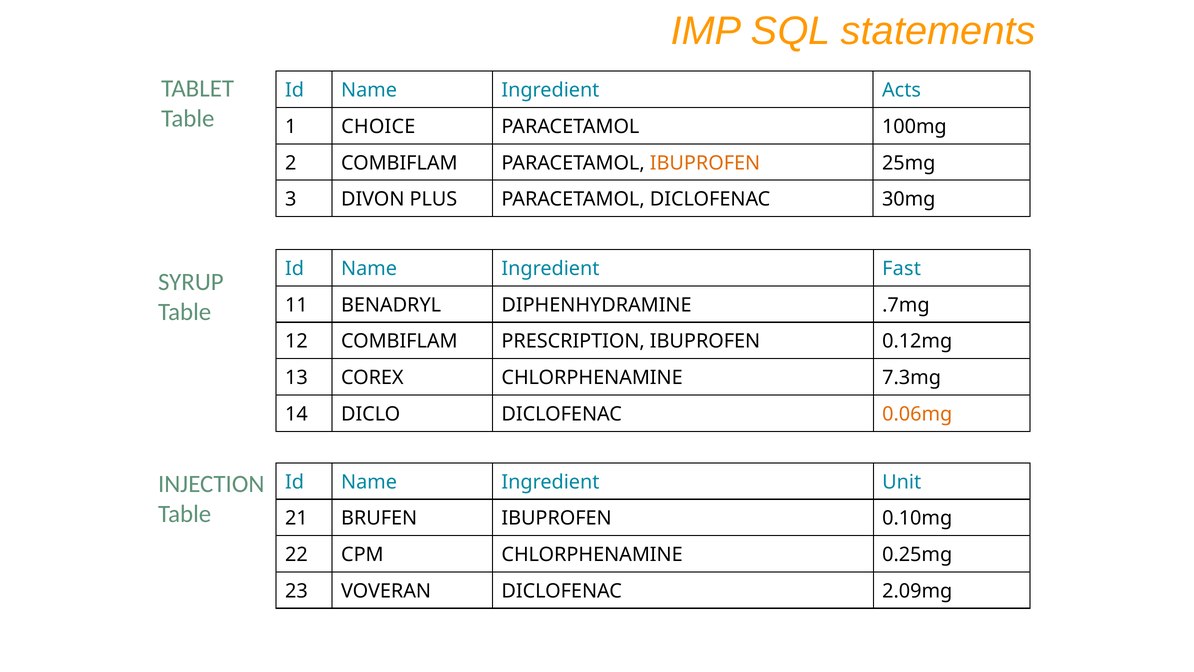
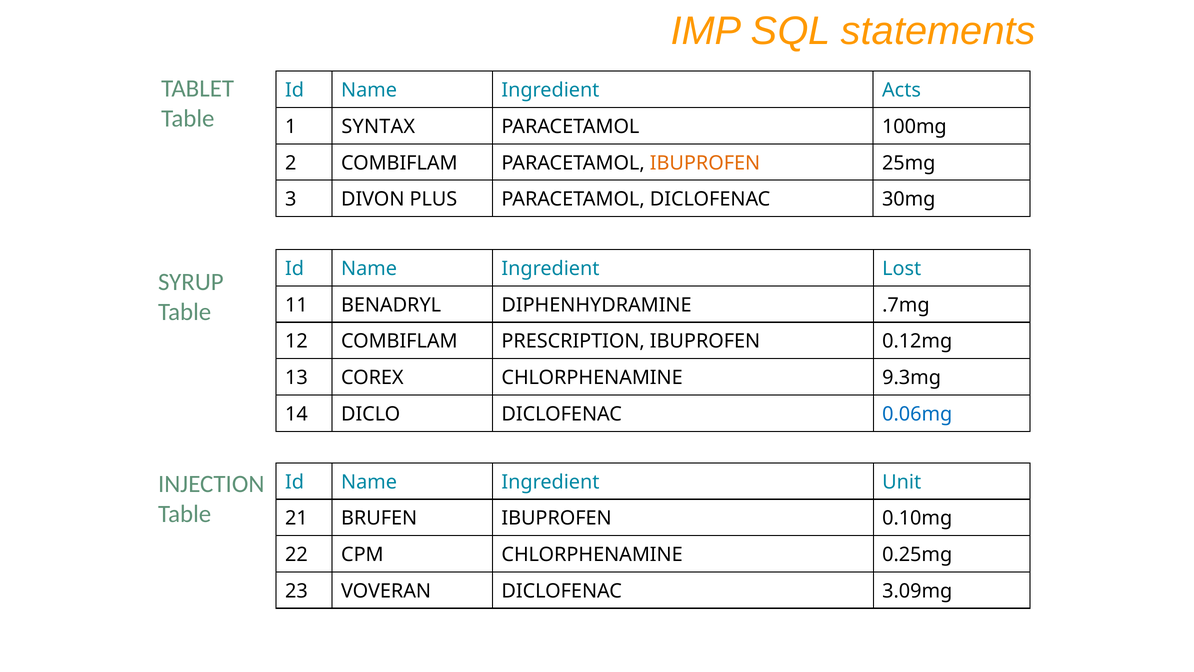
CHOICE: CHOICE -> SYNTAX (378, 127)
Fast: Fast -> Lost (902, 269)
7.3mg: 7.3mg -> 9.3mg (912, 378)
0.06mg colour: orange -> blue (917, 414)
2.09mg: 2.09mg -> 3.09mg (917, 591)
